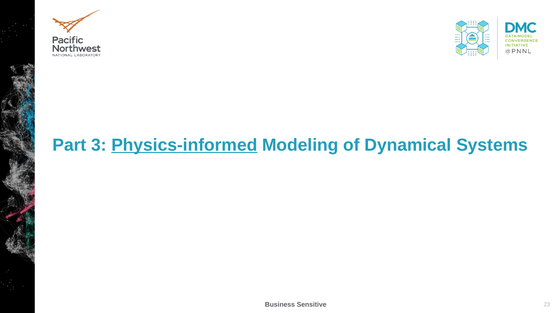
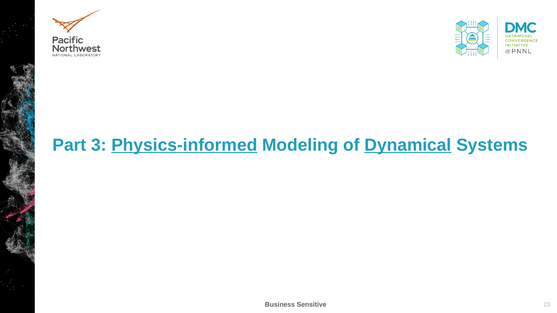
Dynamical underline: none -> present (408, 145)
